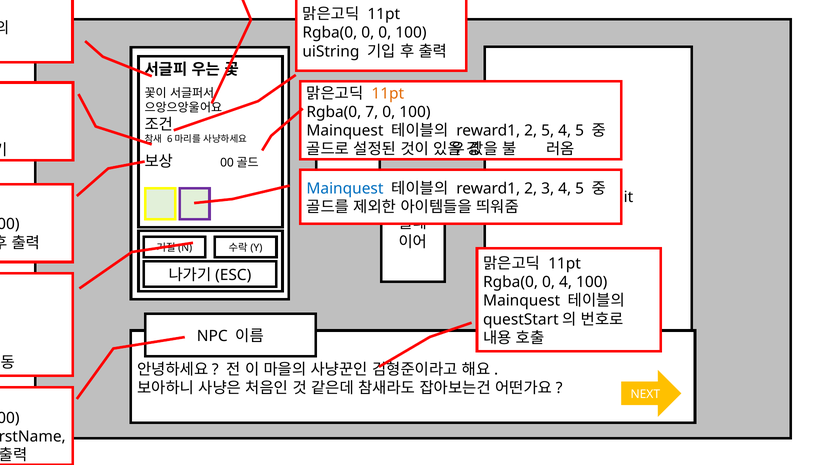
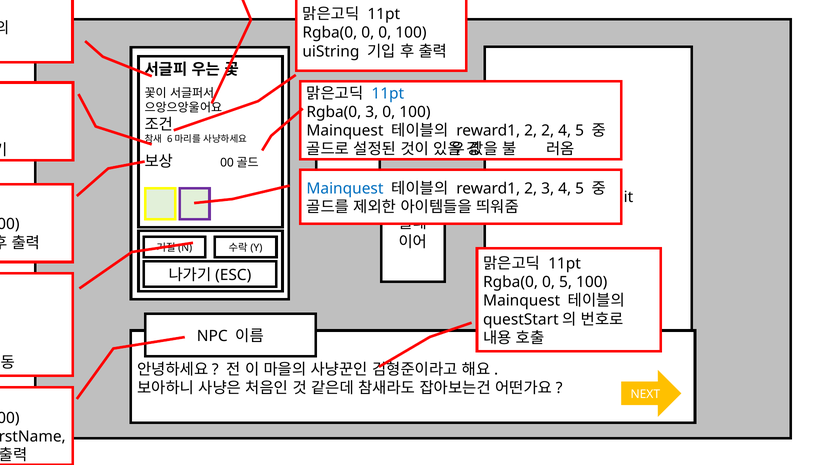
11pt colour: orange -> blue (388, 93)
Rgba(0 7: 7 -> 3 (372, 112)
2 5: 5 -> 2 (548, 131)
0 4: 4 -> 5 (566, 282)
